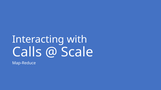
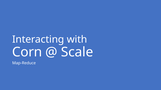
Calls: Calls -> Corn (27, 52)
